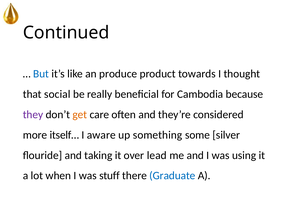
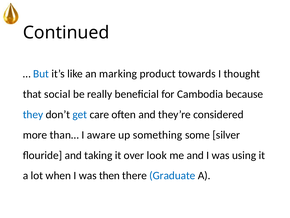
produce: produce -> marking (118, 74)
they colour: purple -> blue (33, 114)
get colour: orange -> blue (80, 114)
itself…: itself… -> than… (64, 135)
lead: lead -> look (157, 155)
stuff: stuff -> then (109, 175)
